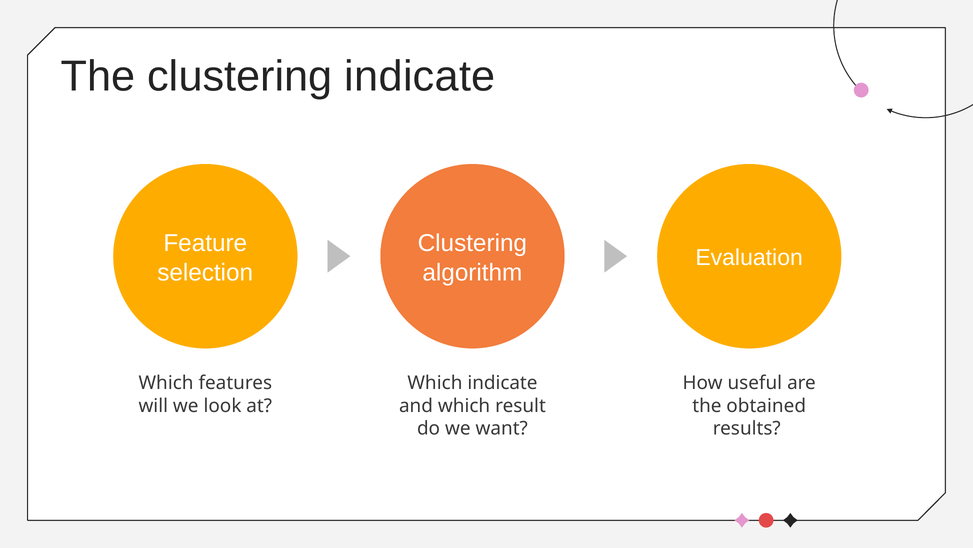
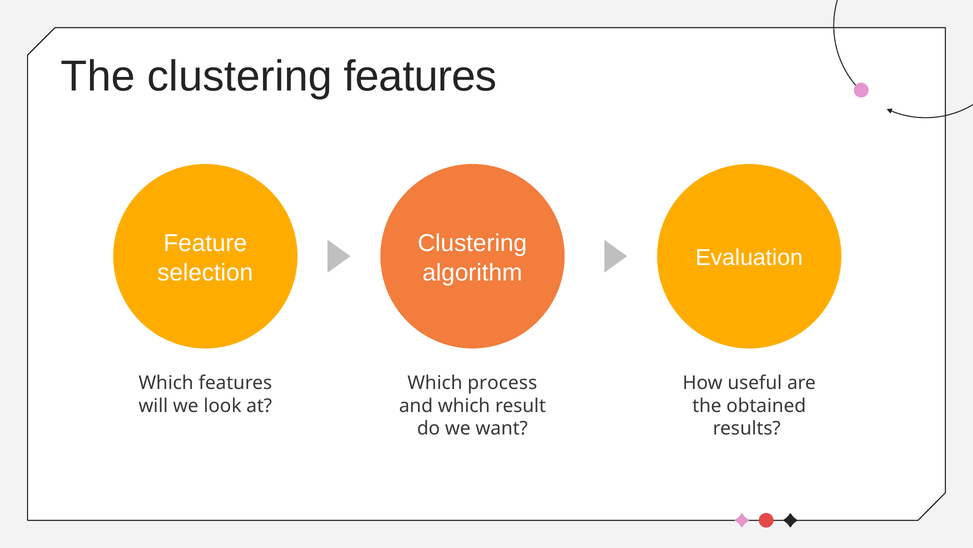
clustering indicate: indicate -> features (420, 76)
Which indicate: indicate -> process (502, 383)
